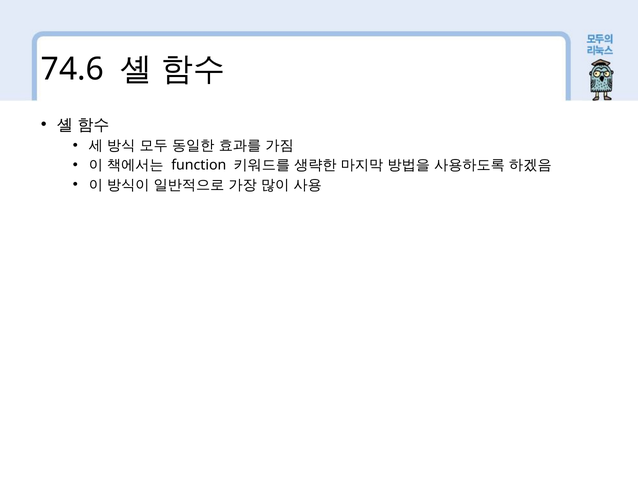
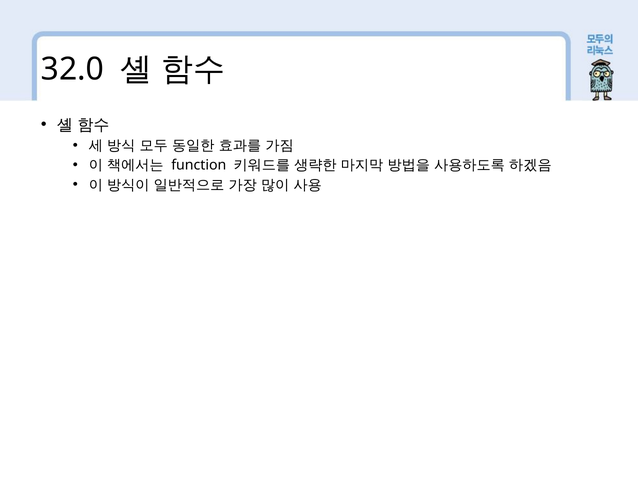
74.6: 74.6 -> 32.0 (72, 69)
